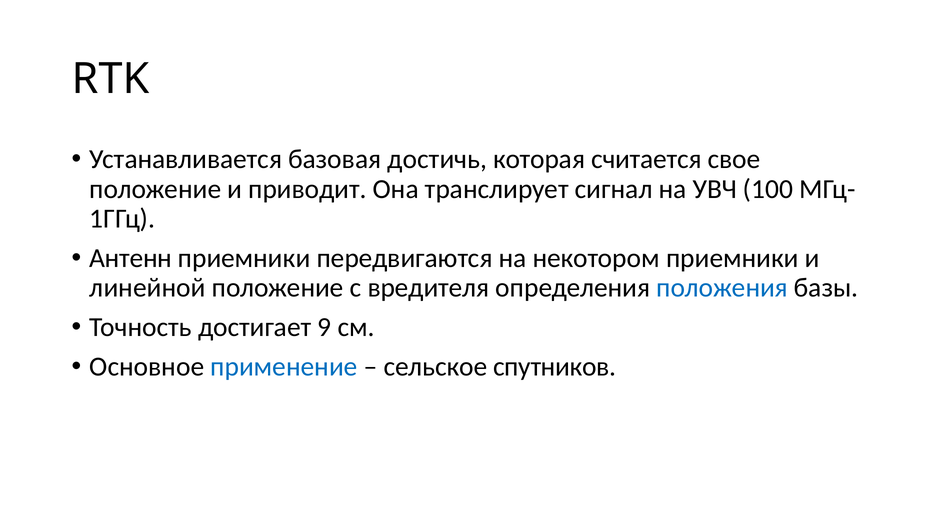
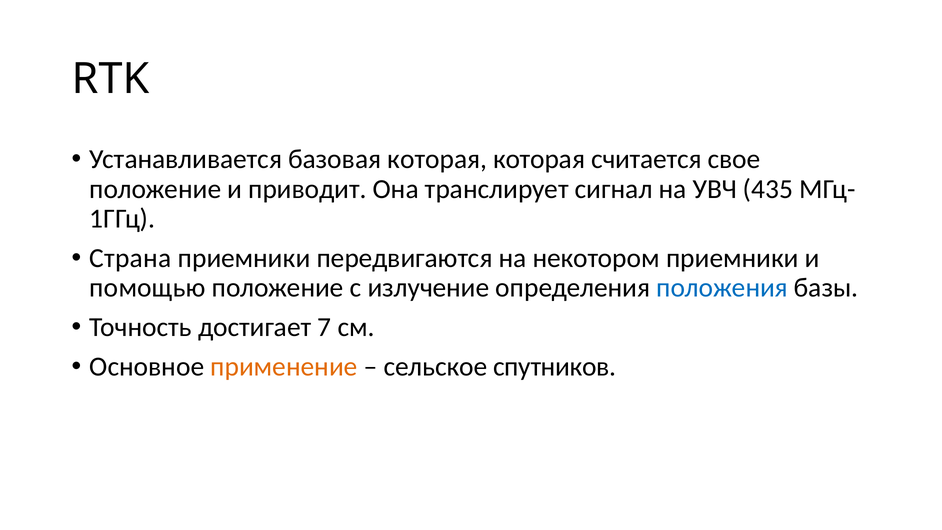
базовая достичь: достичь -> которая (437, 159)
100: 100 -> 435 (768, 189)
Антенн: Антенн -> Страна (130, 258)
линейной: линейной -> помощью (147, 288)
вредителя: вредителя -> излучение (428, 288)
9: 9 -> 7 (324, 327)
применение colour: blue -> orange (284, 367)
